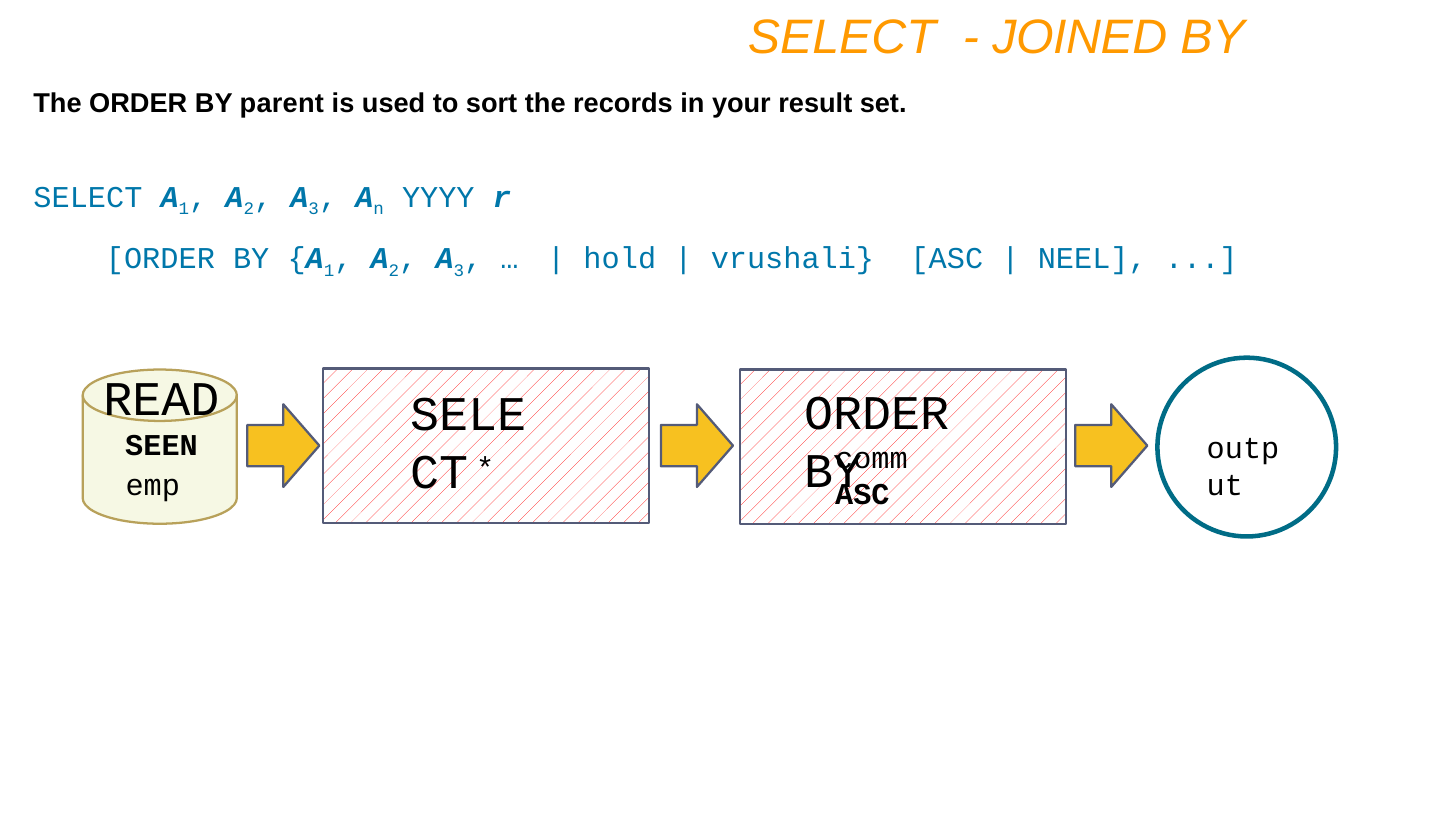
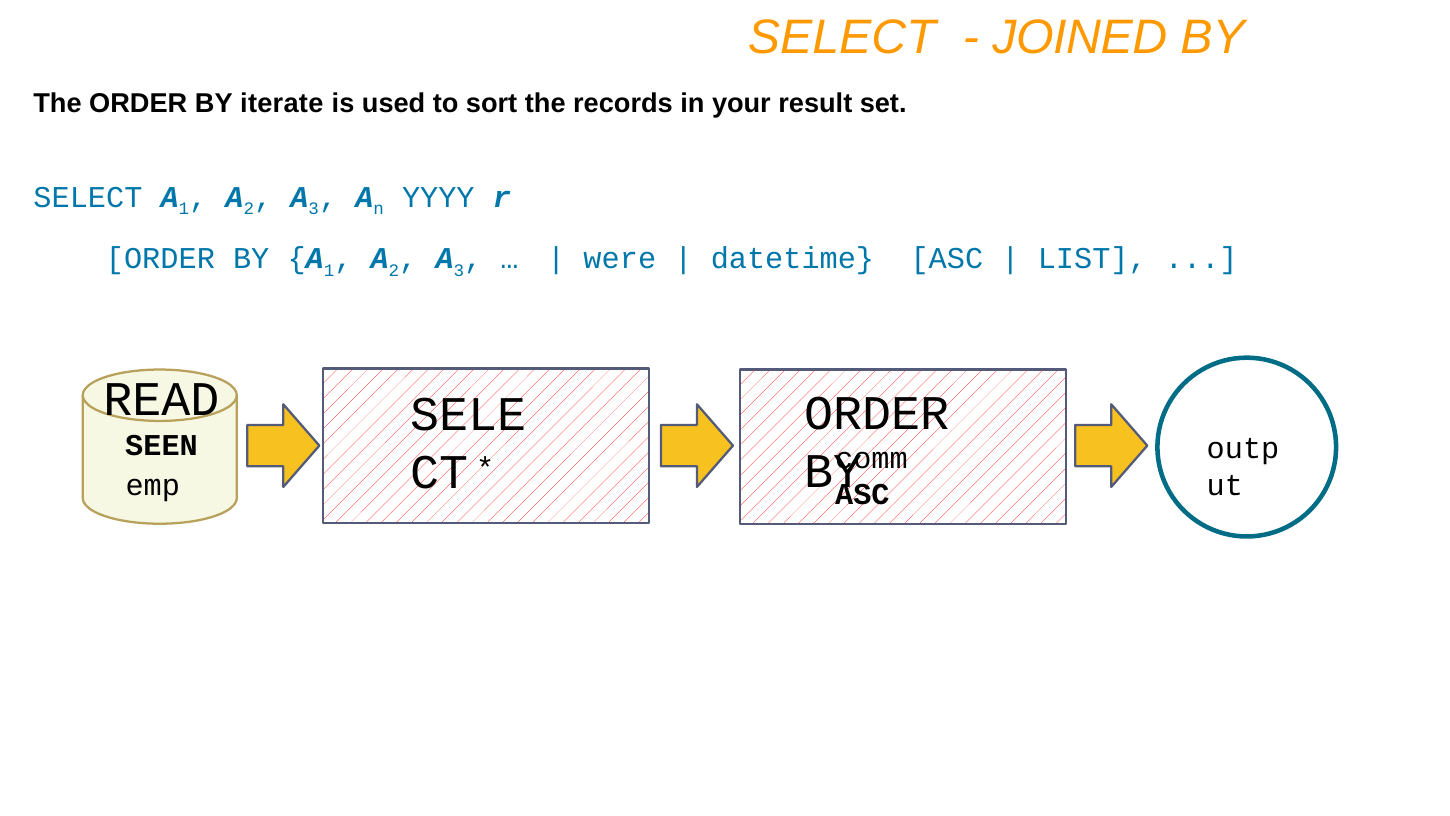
parent: parent -> iterate (282, 103)
hold: hold -> were (620, 259)
vrushali: vrushali -> datetime (792, 259)
NEEL: NEEL -> LIST (1092, 259)
